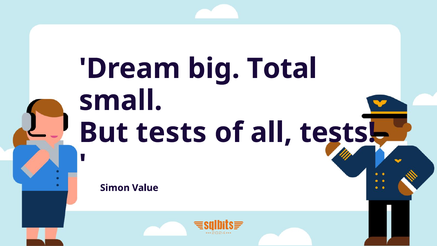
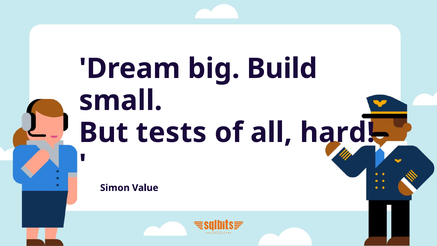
Total: Total -> Build (282, 69)
all tests: tests -> hard (337, 133)
